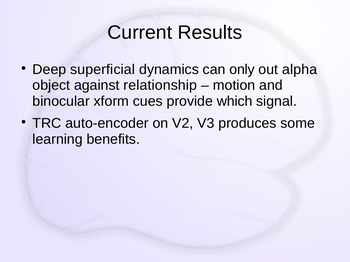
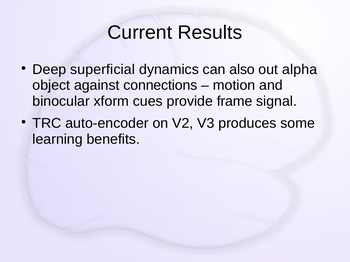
only: only -> also (242, 70)
relationship: relationship -> connections (160, 85)
which: which -> frame (235, 101)
